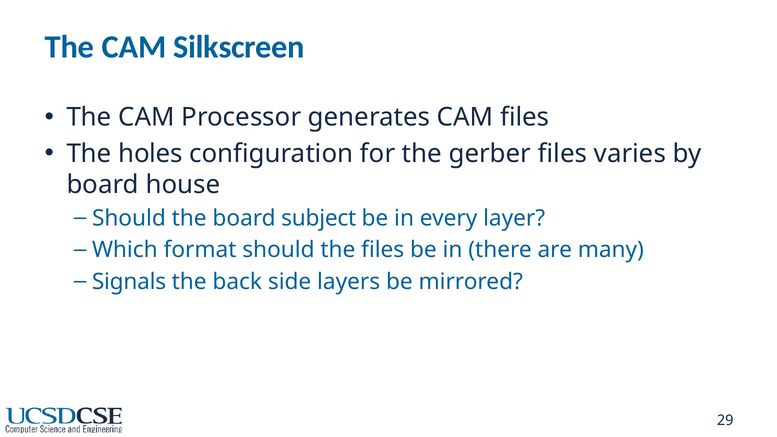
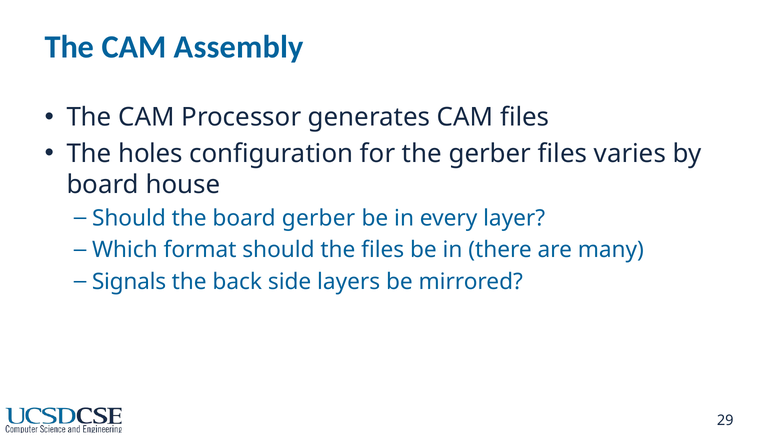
Silkscreen: Silkscreen -> Assembly (239, 47)
board subject: subject -> gerber (319, 218)
